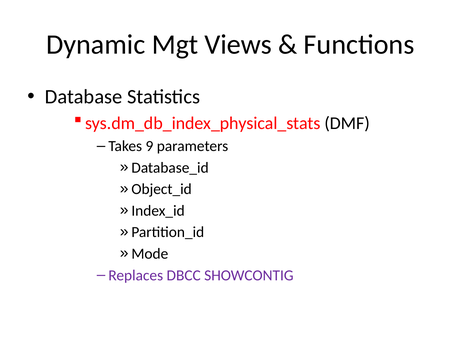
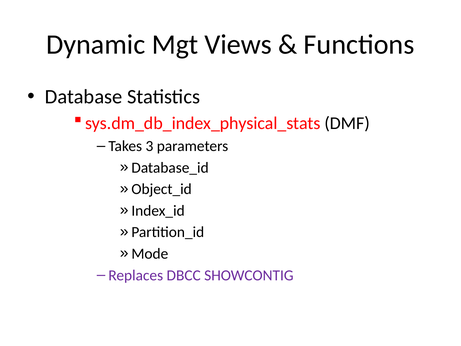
9: 9 -> 3 (149, 146)
